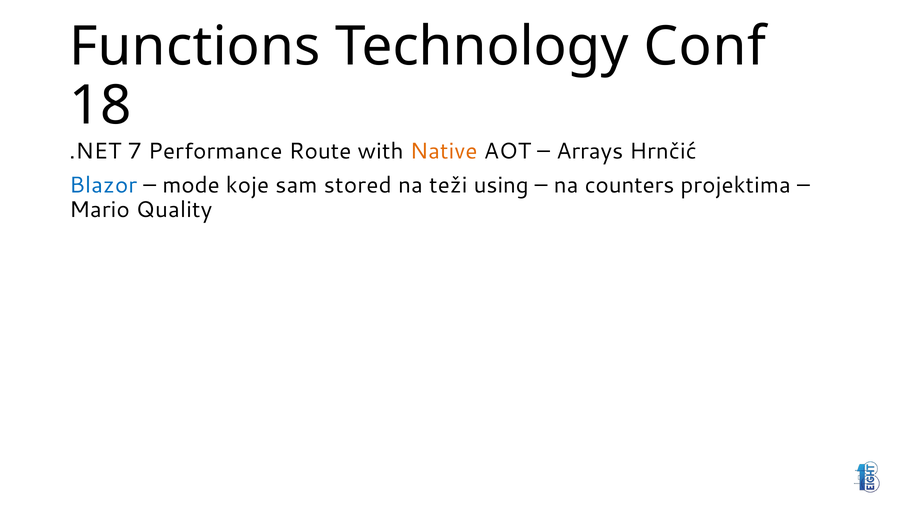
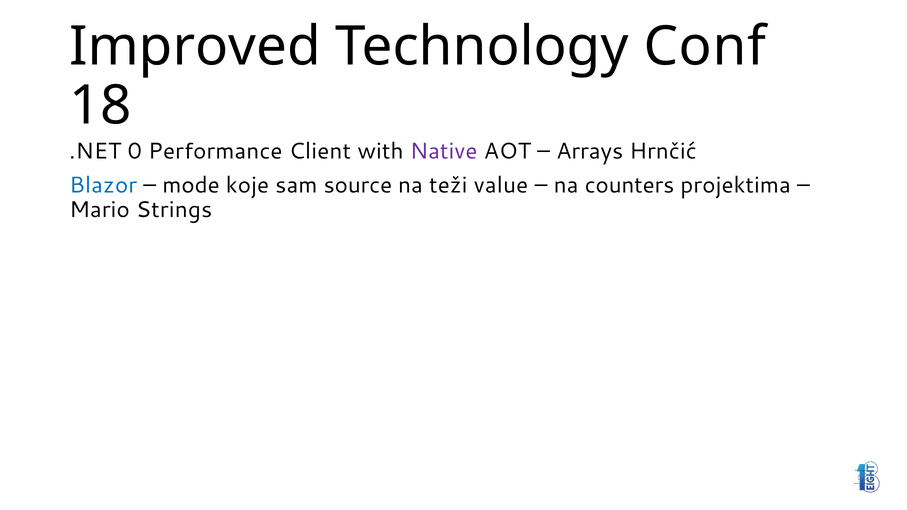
Functions: Functions -> Improved (195, 47)
7: 7 -> 0 (135, 151)
Route: Route -> Client (320, 151)
Native colour: orange -> purple (444, 151)
stored: stored -> source (358, 185)
using: using -> value (501, 185)
Quality: Quality -> Strings (174, 210)
